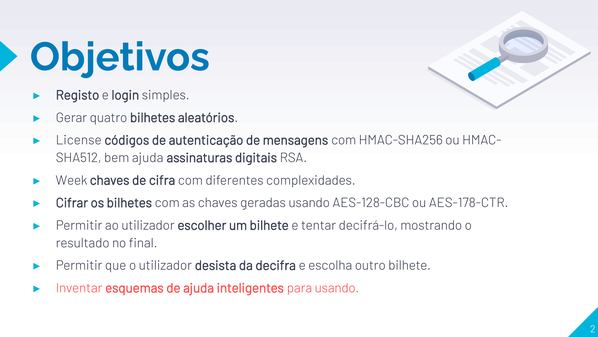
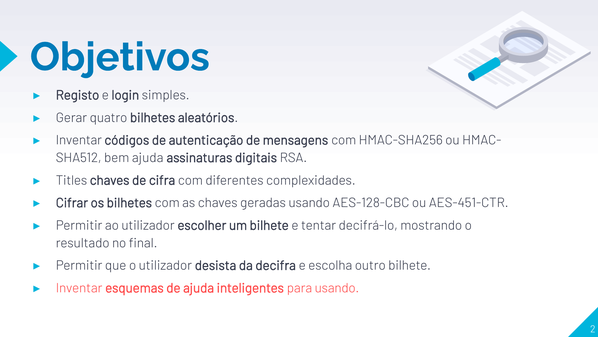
License: License -> Inventar (79, 140)
Week: Week -> Titles (71, 180)
AES-178-CTR: AES-178-CTR -> AES-451-CTR (469, 202)
